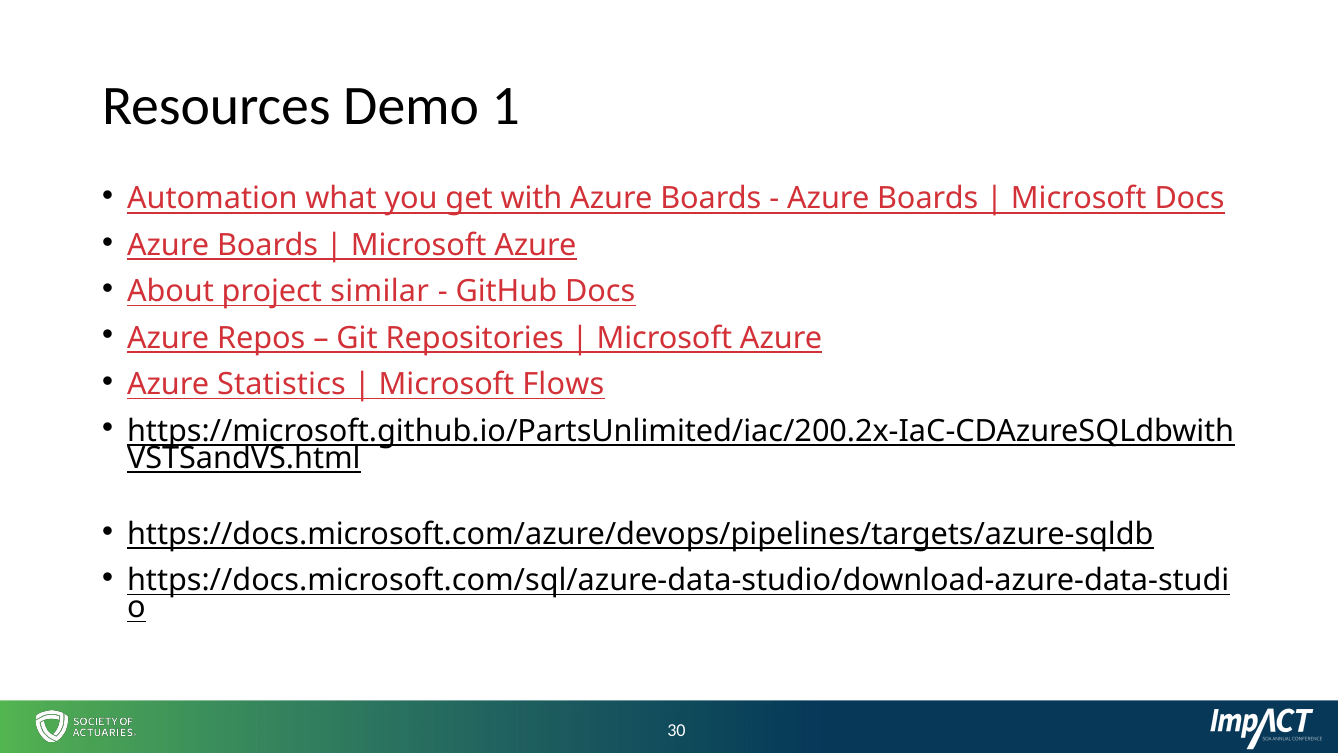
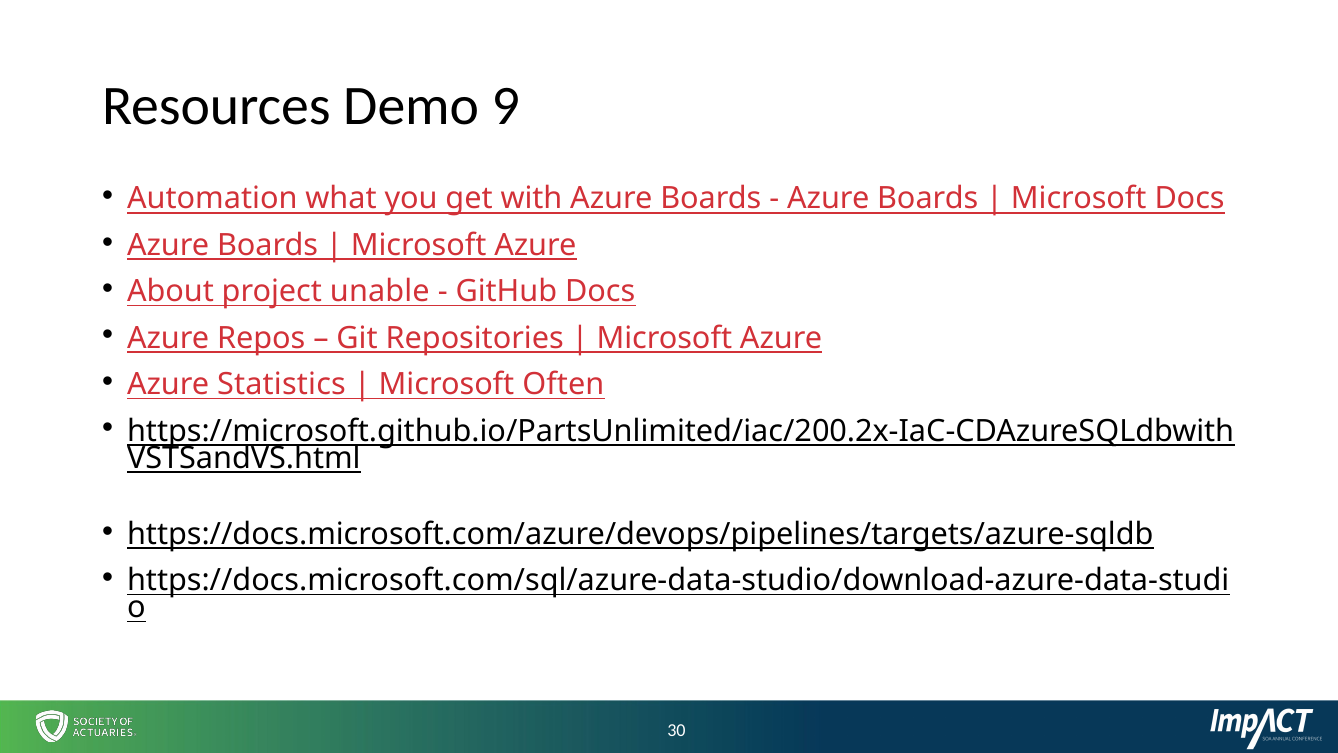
1: 1 -> 9 (506, 106)
similar: similar -> unable (380, 292)
Flows: Flows -> Often (563, 384)
